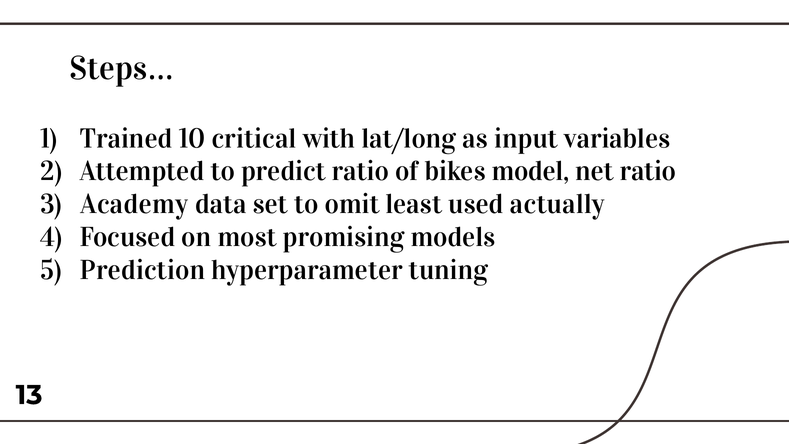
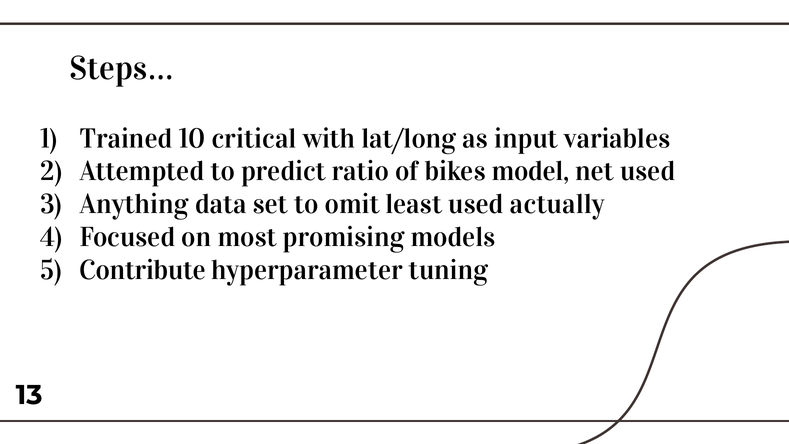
net ratio: ratio -> used (648, 171)
Academy: Academy -> Anything (134, 204)
Prediction: Prediction -> Contribute (143, 270)
